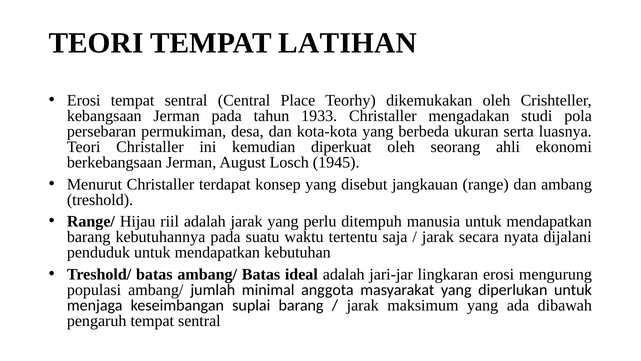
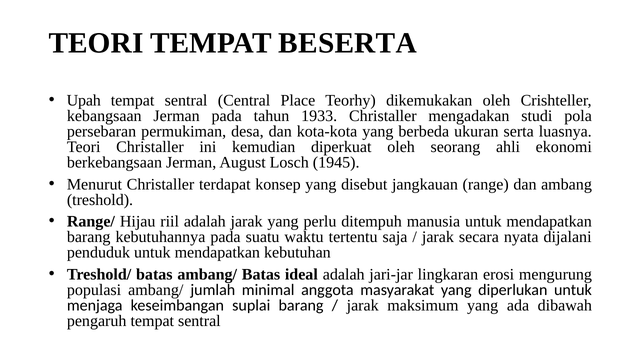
LATIHAN: LATIHAN -> BESERTA (348, 43)
Erosi: Erosi -> Upah (84, 100)
